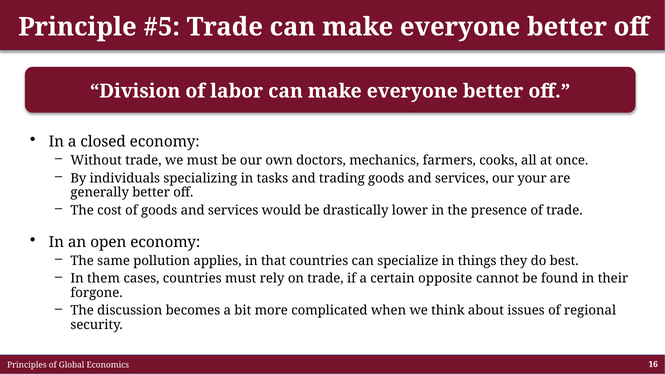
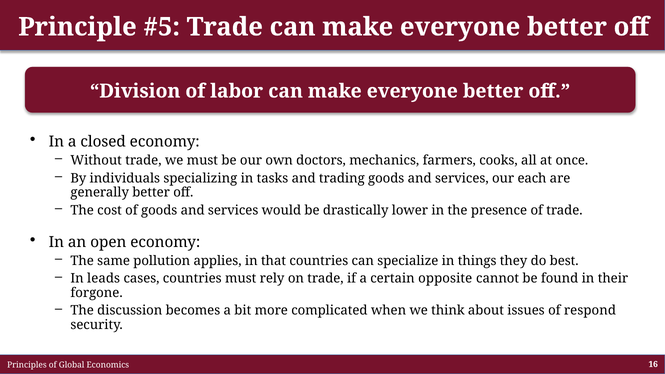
your: your -> each (532, 178)
them: them -> leads (104, 279)
regional: regional -> respond (590, 311)
